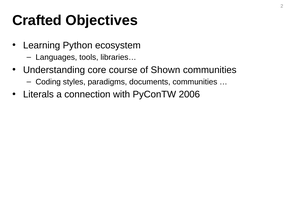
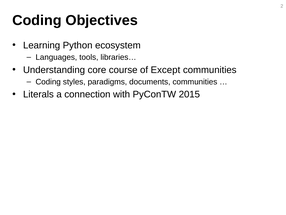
Crafted: Crafted -> Coding (37, 20)
Shown: Shown -> Except (165, 70)
2006: 2006 -> 2015 (189, 94)
